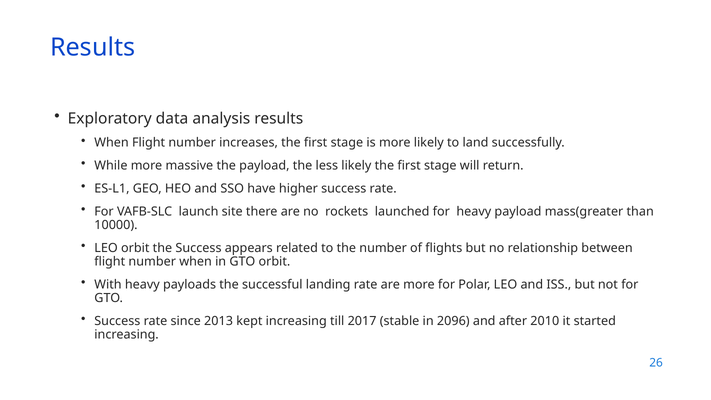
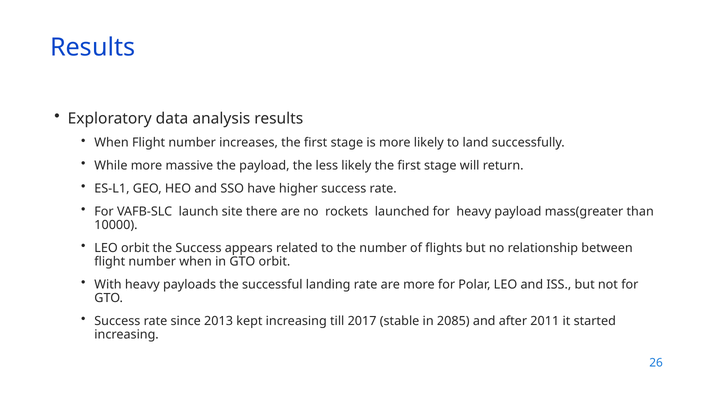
2096: 2096 -> 2085 (453, 321)
2010: 2010 -> 2011 (545, 321)
